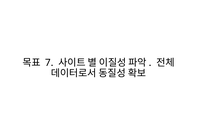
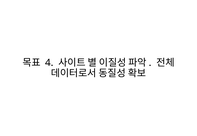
7: 7 -> 4 (49, 63)
